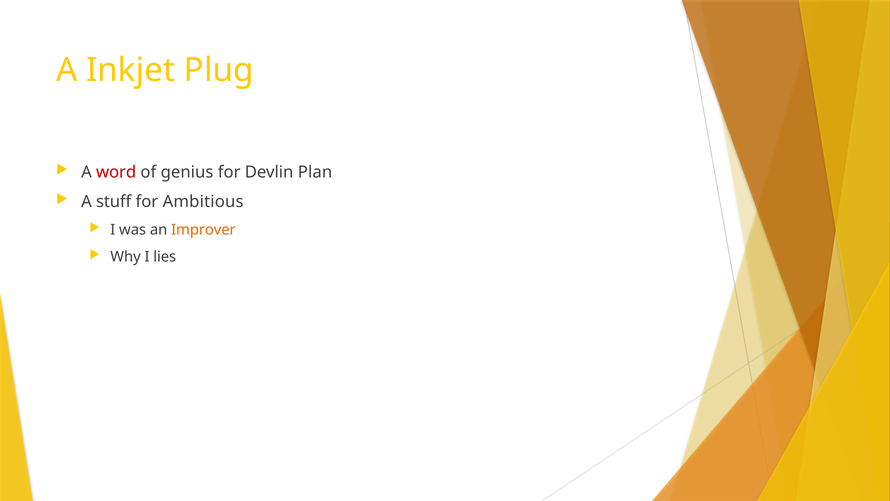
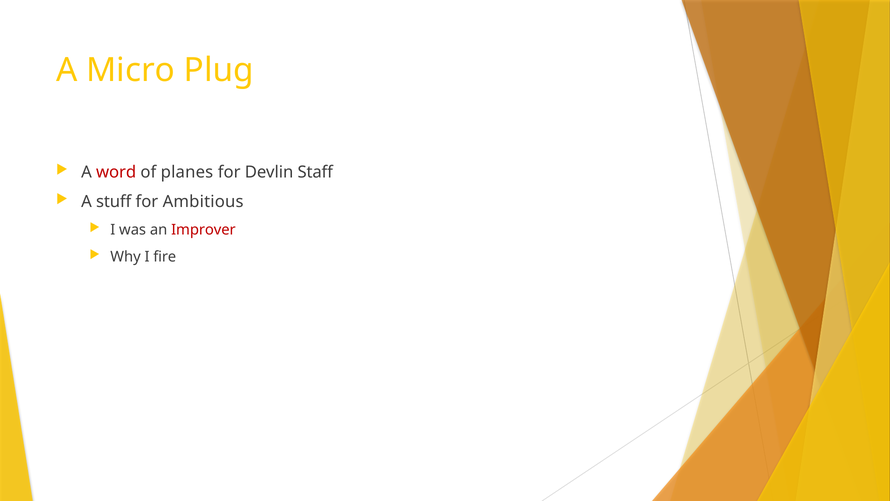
Inkjet: Inkjet -> Micro (131, 70)
genius: genius -> planes (187, 172)
Plan: Plan -> Staff (315, 172)
Improver colour: orange -> red (203, 230)
lies: lies -> fire (165, 257)
